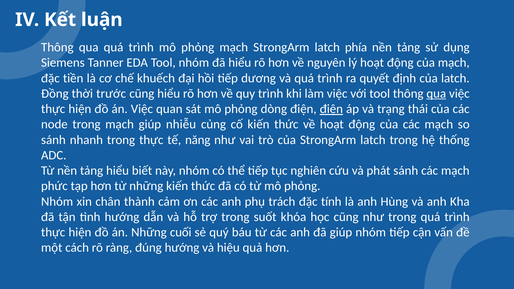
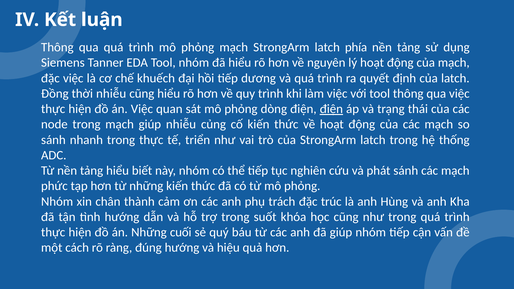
đặc tiền: tiền -> việc (73, 78)
thời trước: trước -> nhiễu (111, 94)
qua underline: present -> none (436, 94)
năng: năng -> triển (198, 140)
tính: tính -> trúc (331, 202)
